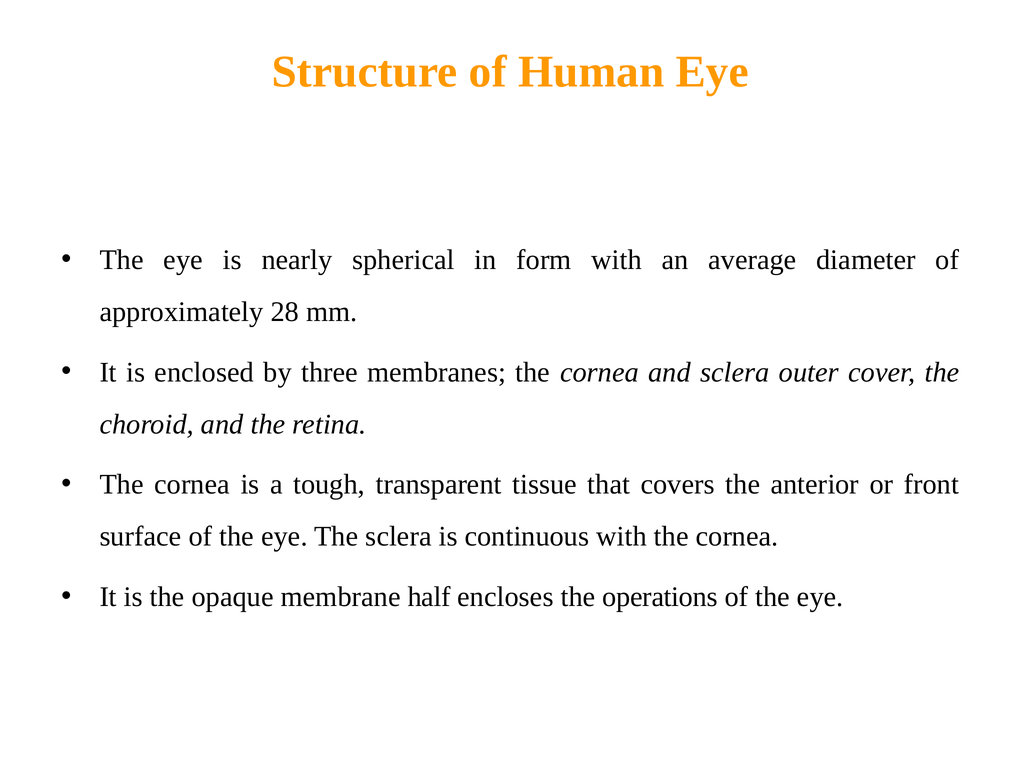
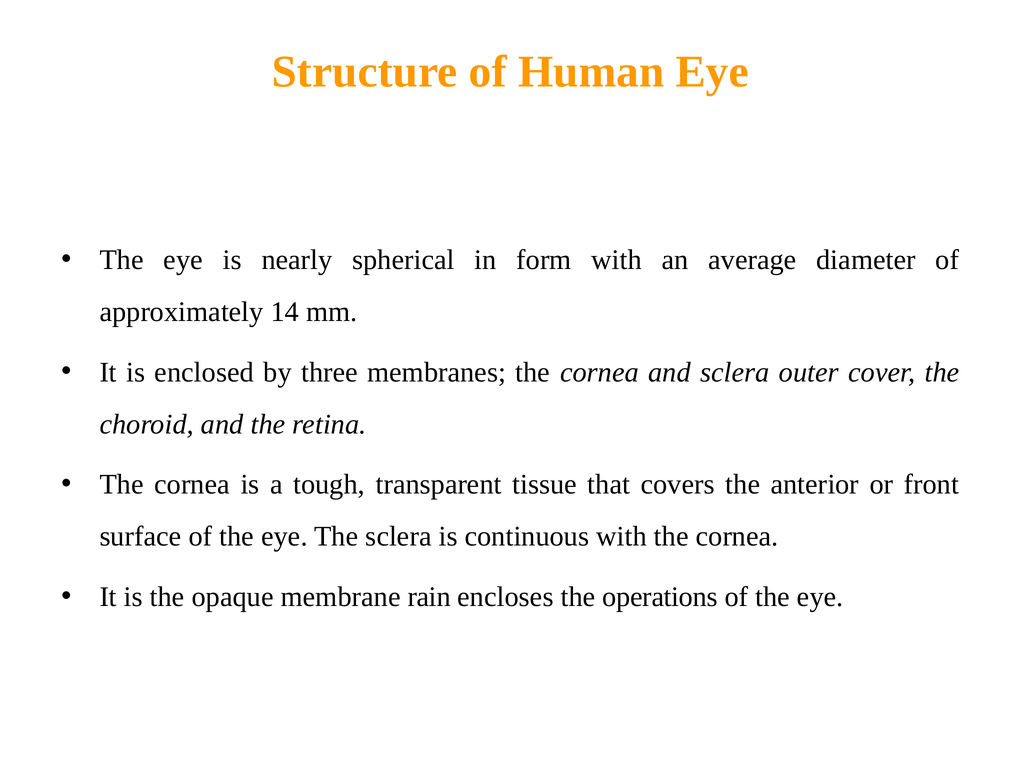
28: 28 -> 14 (285, 312)
half: half -> rain (429, 597)
